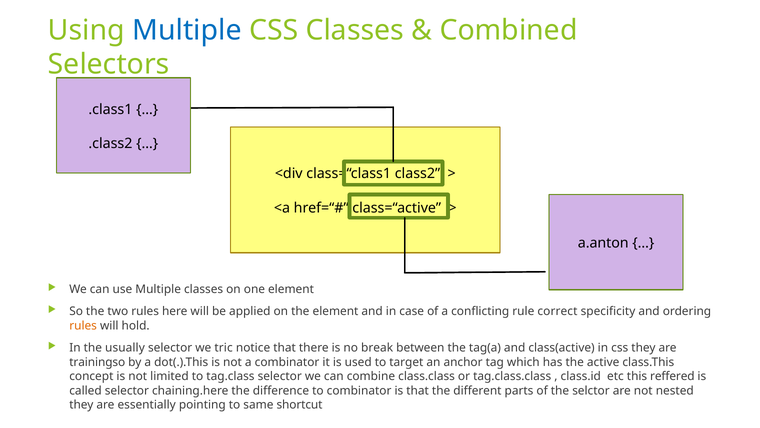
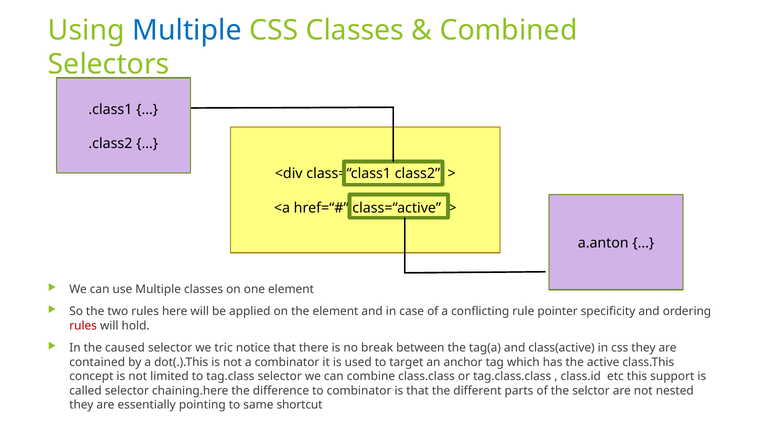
correct: correct -> pointer (558, 311)
rules colour: orange -> red (83, 325)
usually: usually -> caused (125, 347)
trainingso: trainingso -> contained (97, 362)
reffered: reffered -> support (672, 376)
